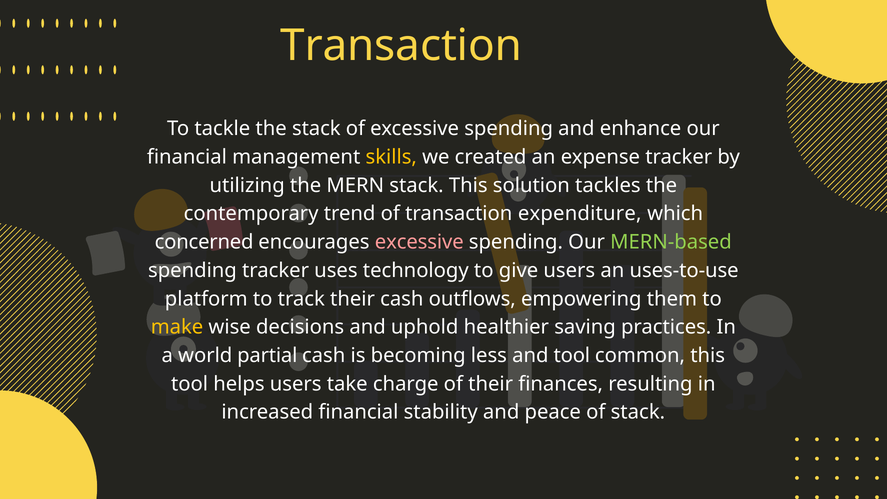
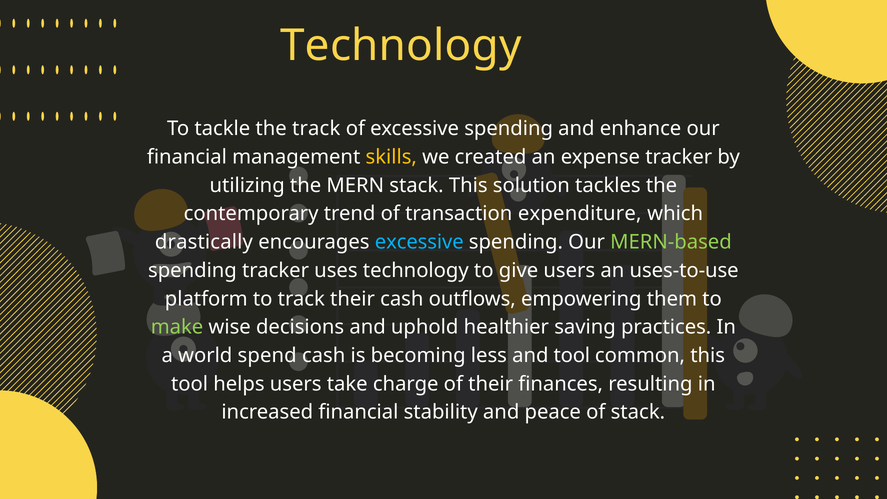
Transaction: Transaction -> Technology (401, 46)
the stack: stack -> track (316, 129)
concerned: concerned -> drastically (204, 242)
excessive colour: pink -> light blue (419, 242)
make colour: yellow -> light green (177, 327)
partial: partial -> spend (267, 355)
